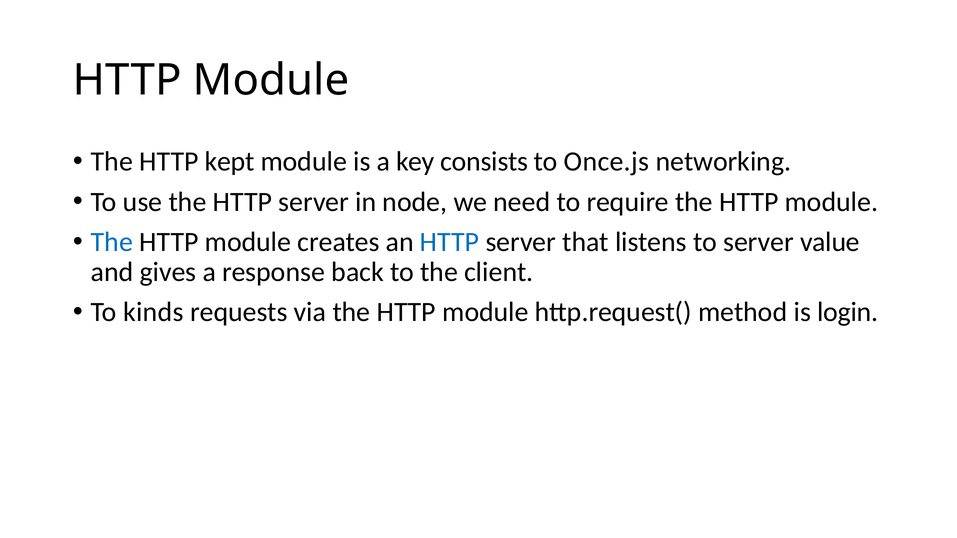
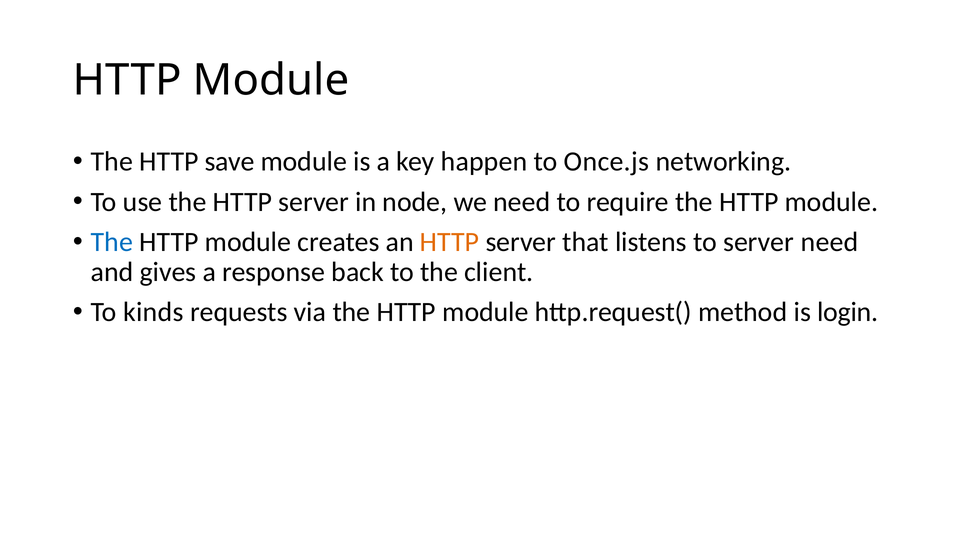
kept: kept -> save (230, 162)
consists: consists -> happen (484, 162)
HTTP colour: blue -> orange (450, 242)
server value: value -> need (830, 242)
